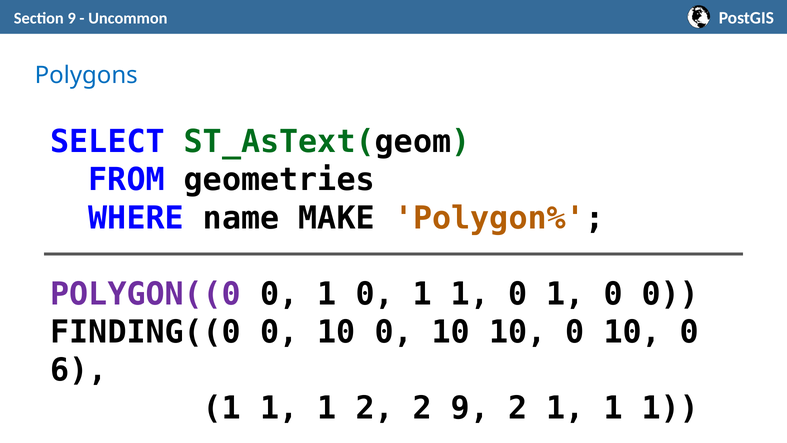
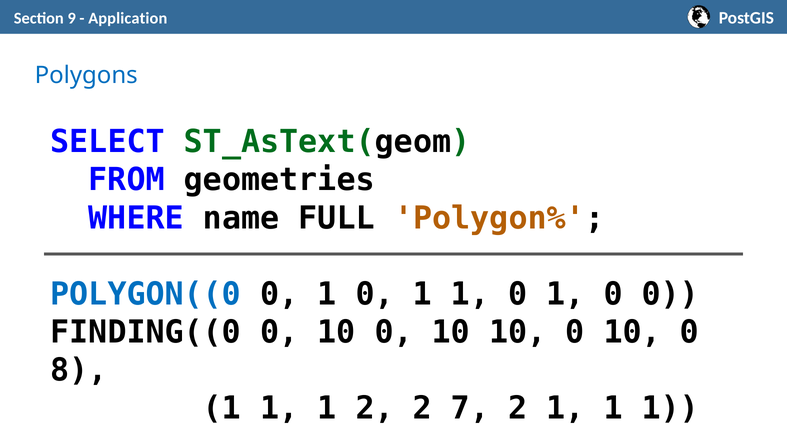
Uncommon: Uncommon -> Application (128, 18)
MAKE: MAKE -> FULL (337, 218)
POLYGON((0 colour: purple -> blue (146, 294)
6: 6 -> 8 (79, 370)
2 9: 9 -> 7 (470, 408)
